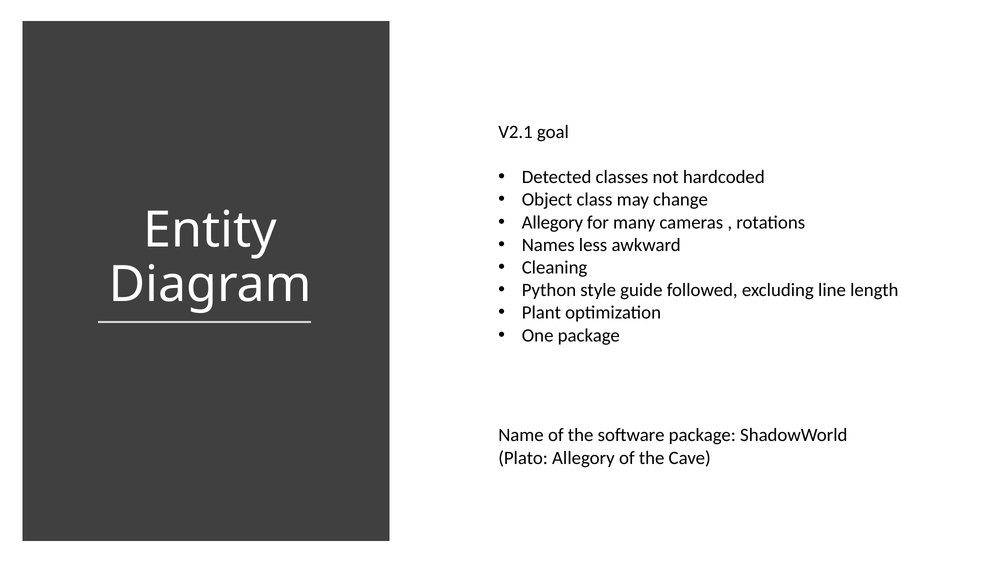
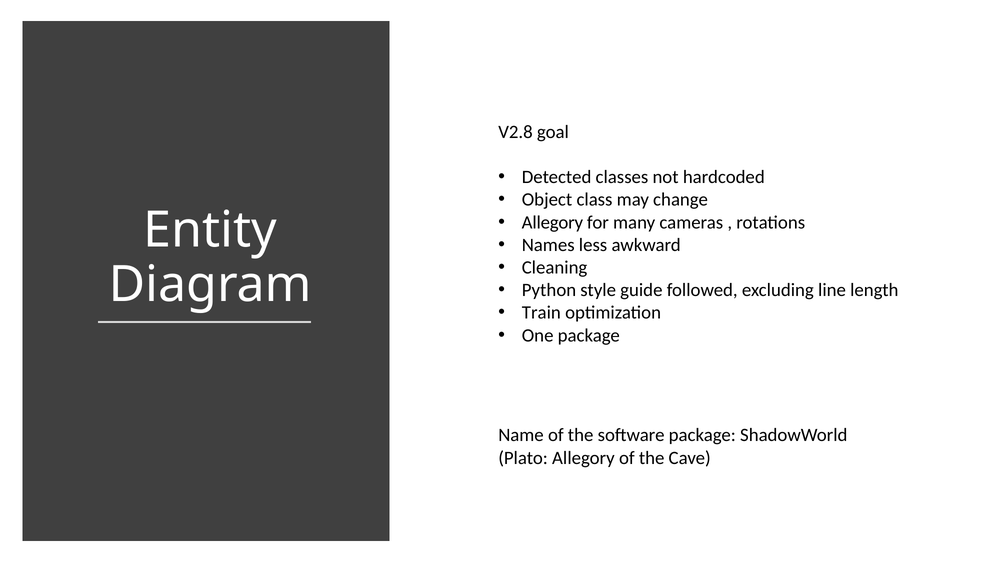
V2.1: V2.1 -> V2.8 (515, 132)
Plant: Plant -> Train (541, 313)
